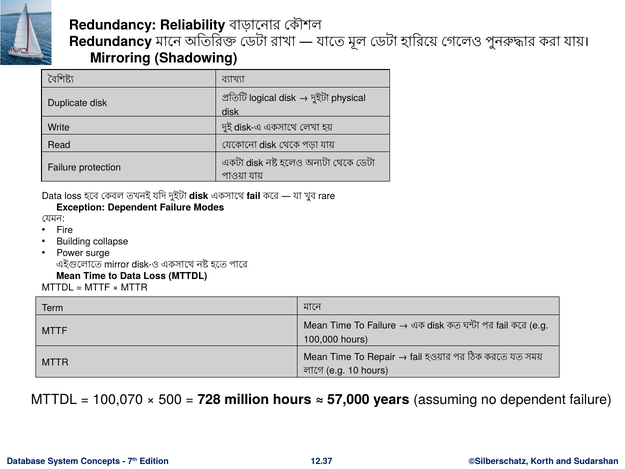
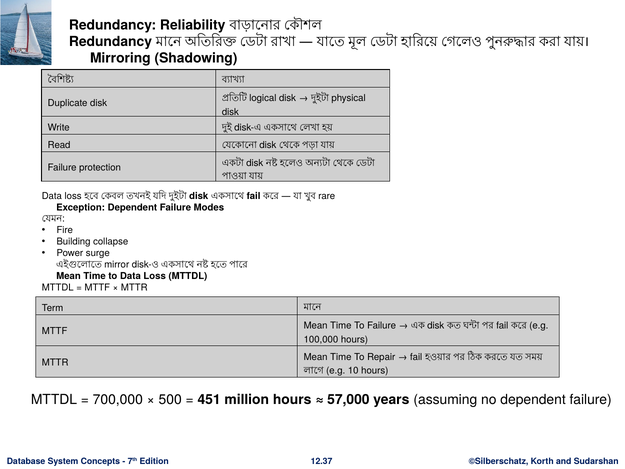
100,070: 100,070 -> 700,000 (118, 400)
728: 728 -> 451 (209, 400)
